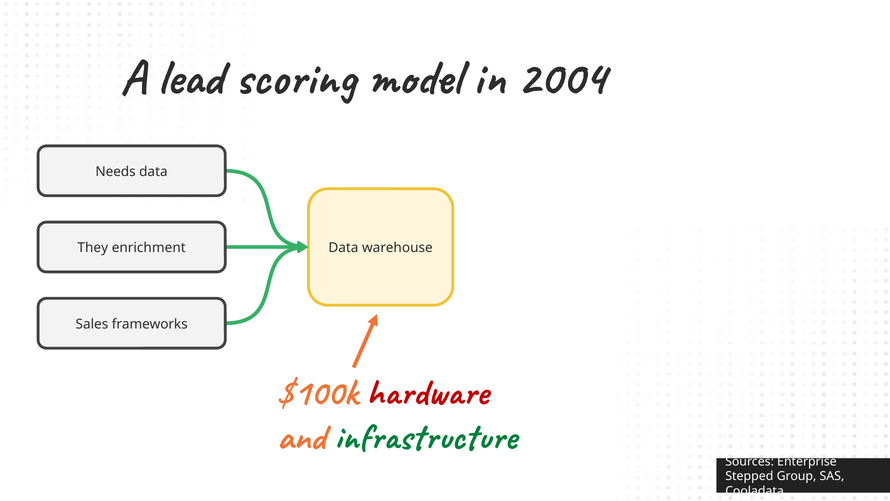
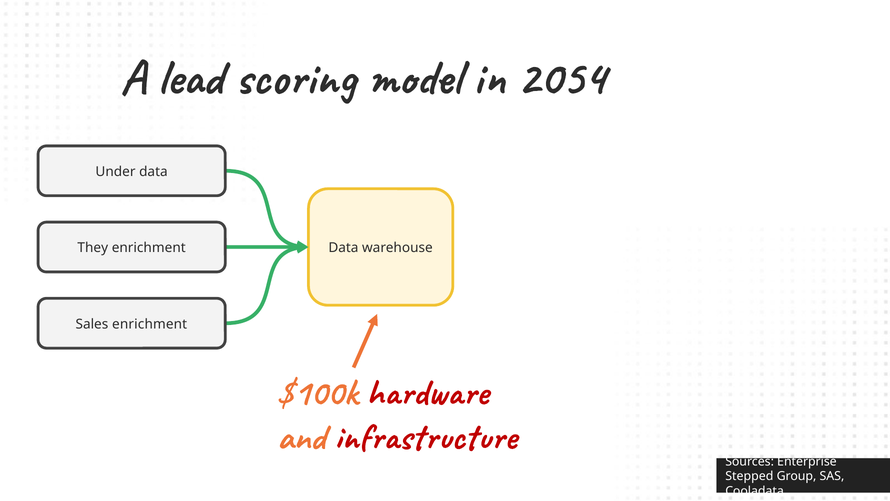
2004: 2004 -> 2054 (561, 77)
Needs: Needs -> Under (115, 172)
Sales frameworks: frameworks -> enrichment (150, 324)
infrastructure colour: green -> red (425, 436)
